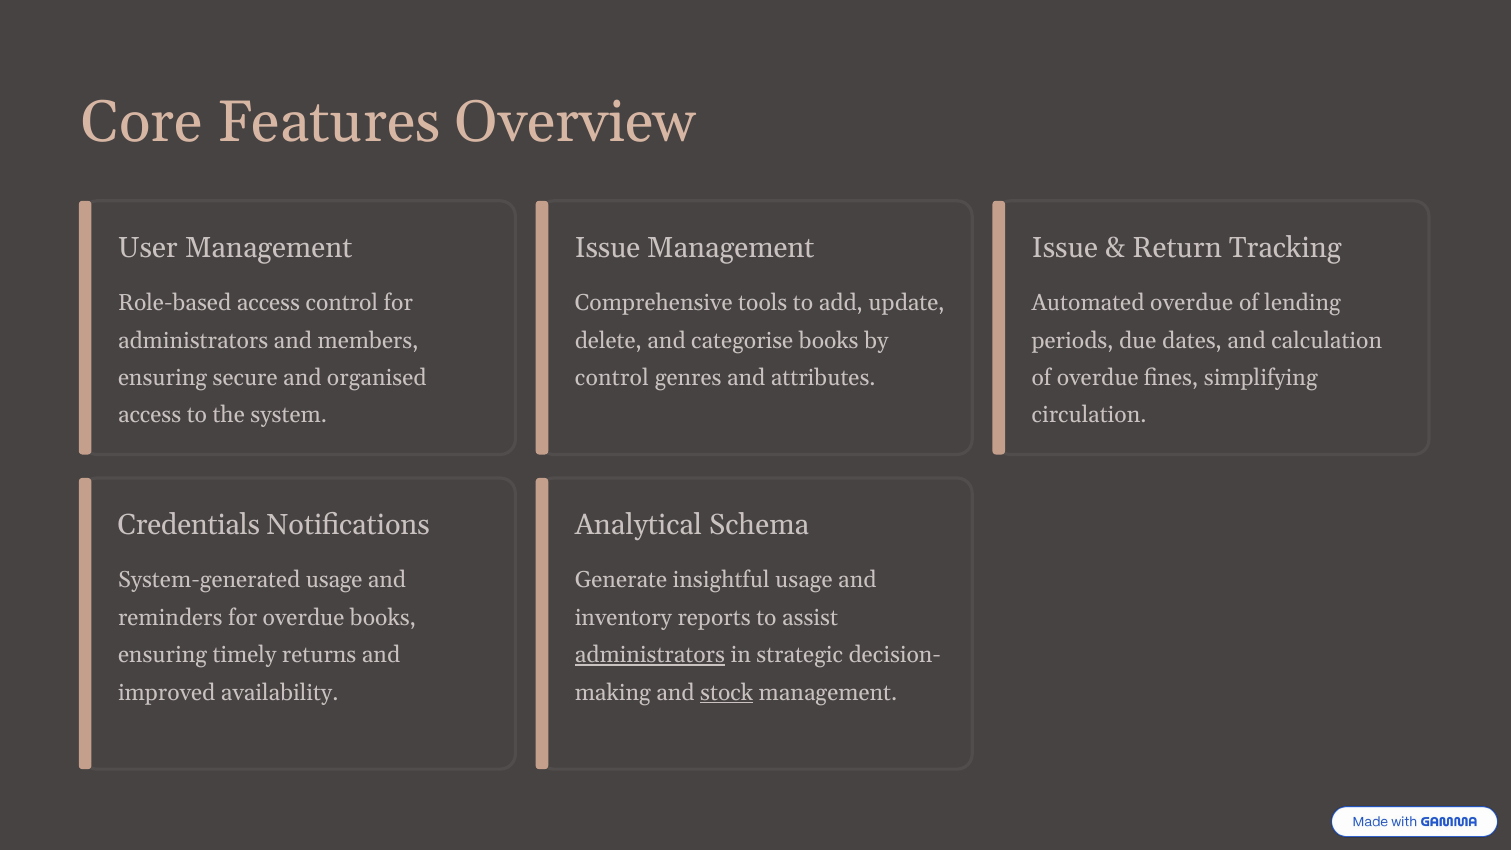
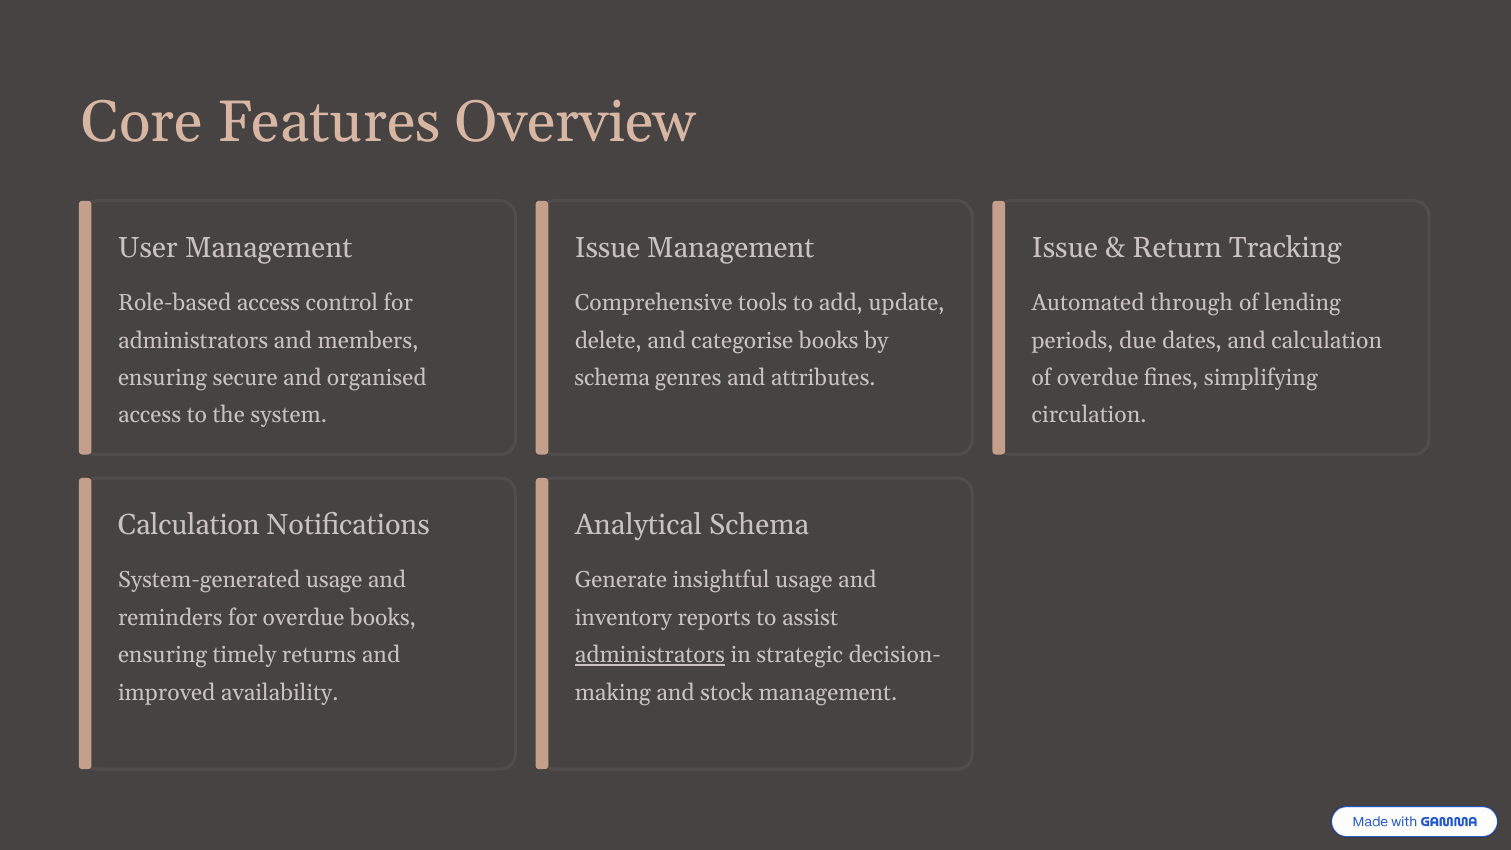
Automated overdue: overdue -> through (1192, 303)
control: control -> schema (612, 378)
Credentials: Credentials -> Calculation (189, 525)
stock underline: present -> none (727, 692)
